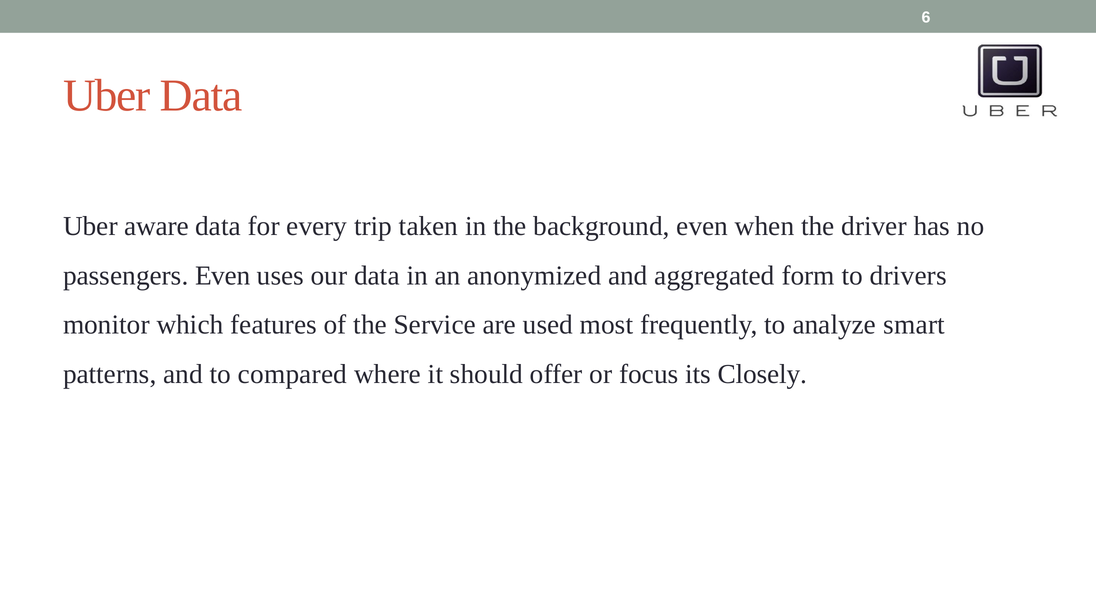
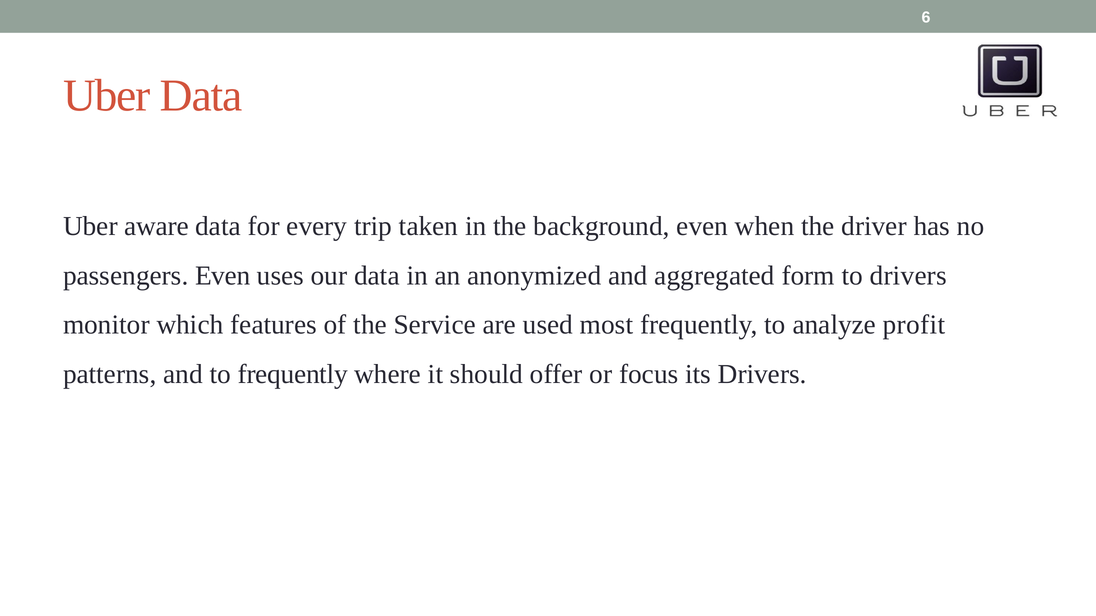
smart: smart -> profit (914, 325)
to compared: compared -> frequently (293, 375)
its Closely: Closely -> Drivers (762, 375)
